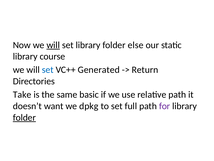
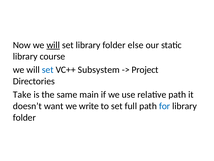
Generated: Generated -> Subsystem (99, 70)
Return: Return -> Project (145, 70)
basic: basic -> main (89, 94)
dpkg: dpkg -> write (89, 106)
for colour: purple -> blue (165, 106)
folder underline: present -> none (24, 117)
